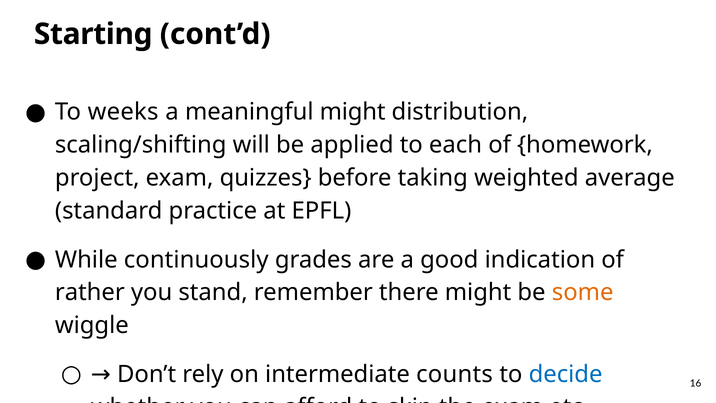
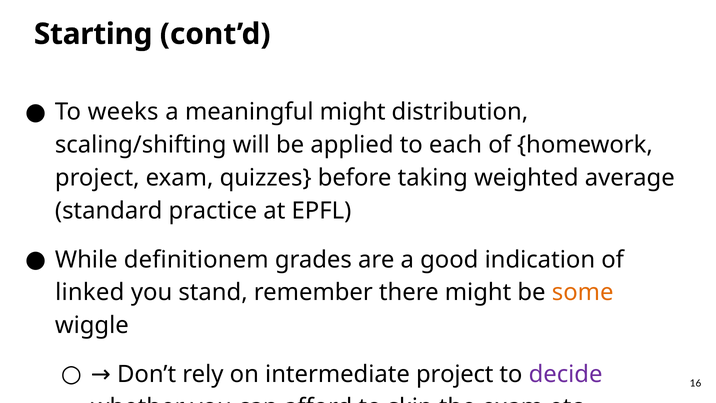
continuously: continuously -> definitionem (196, 259)
rather: rather -> linked (90, 292)
intermediate counts: counts -> project (455, 374)
decide colour: blue -> purple (566, 374)
